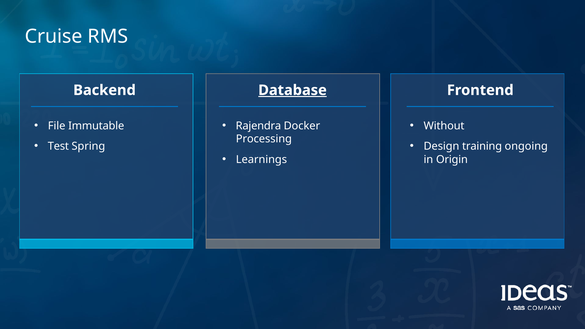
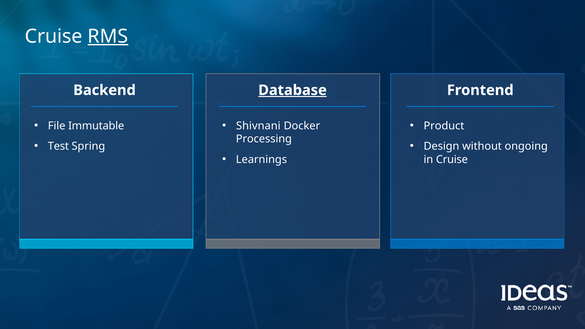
RMS underline: none -> present (108, 36)
Rajendra: Rajendra -> Shivnani (258, 126)
Without: Without -> Product (444, 126)
training: training -> without (482, 146)
in Origin: Origin -> Cruise (452, 159)
